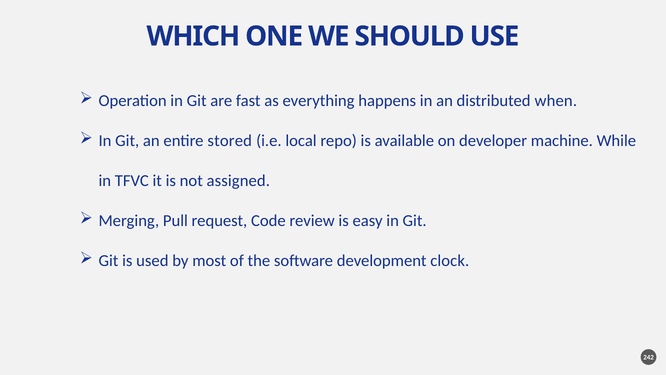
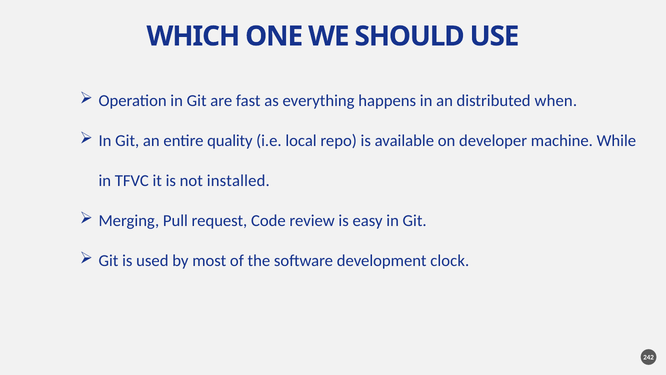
stored: stored -> quality (230, 141)
assigned: assigned -> installed (238, 181)
